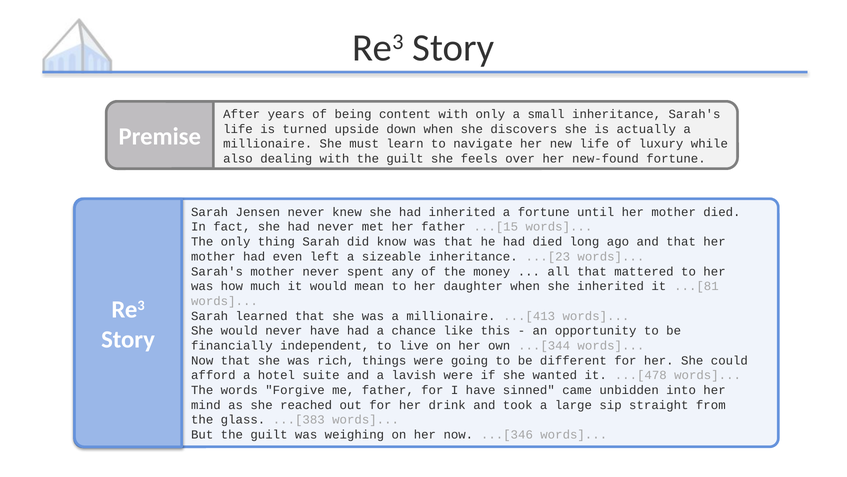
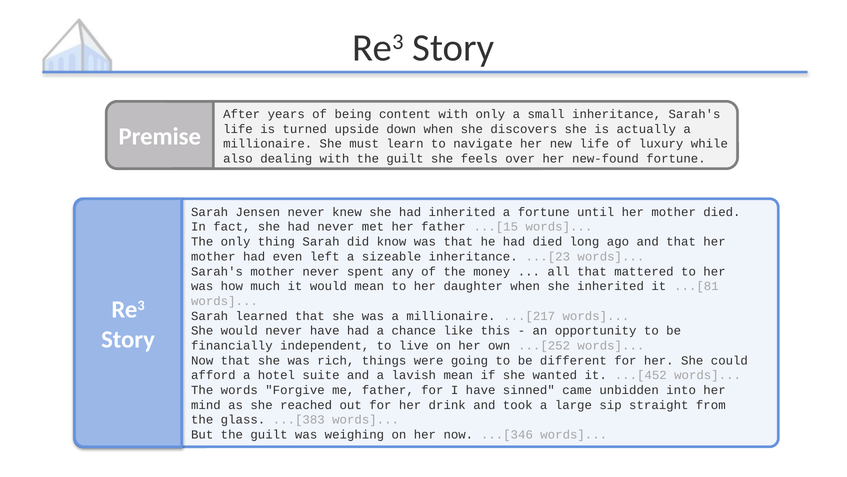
...[413: ...[413 -> ...[217 (529, 316)
...[344: ...[344 -> ...[252 (544, 345)
lavish were: were -> mean (458, 375)
...[478: ...[478 -> ...[452 (641, 375)
